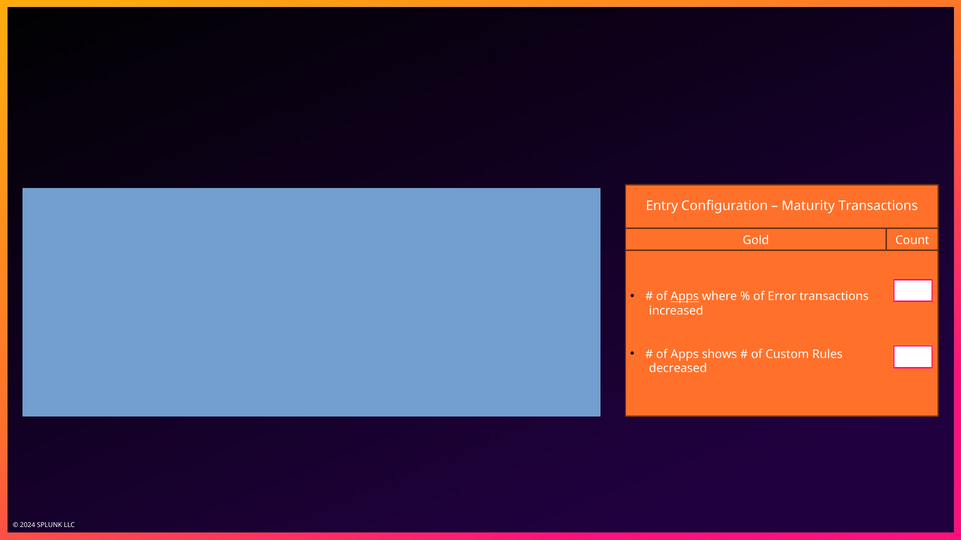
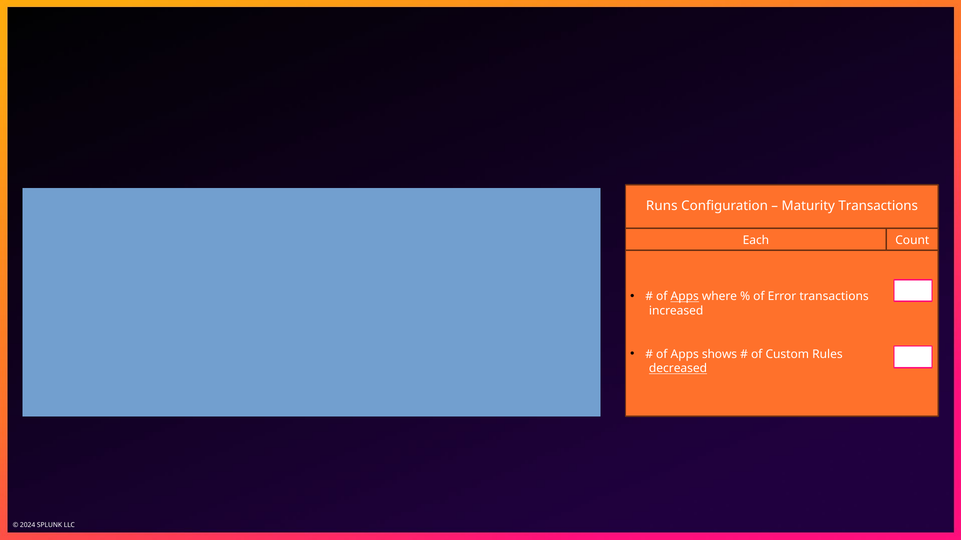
Entry: Entry -> Runs (662, 206)
Gold: Gold -> Each (756, 240)
decreased underline: none -> present (678, 369)
